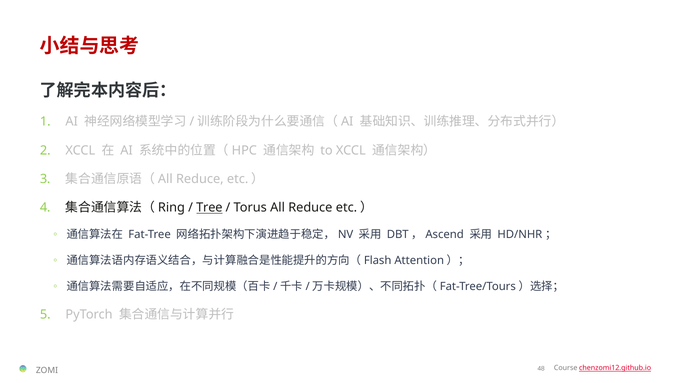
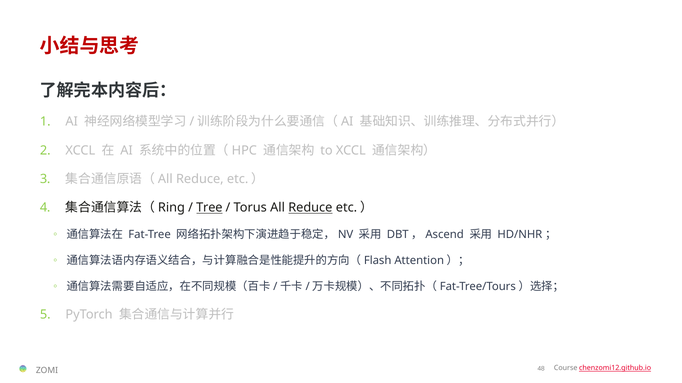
Reduce underline: none -> present (310, 208)
